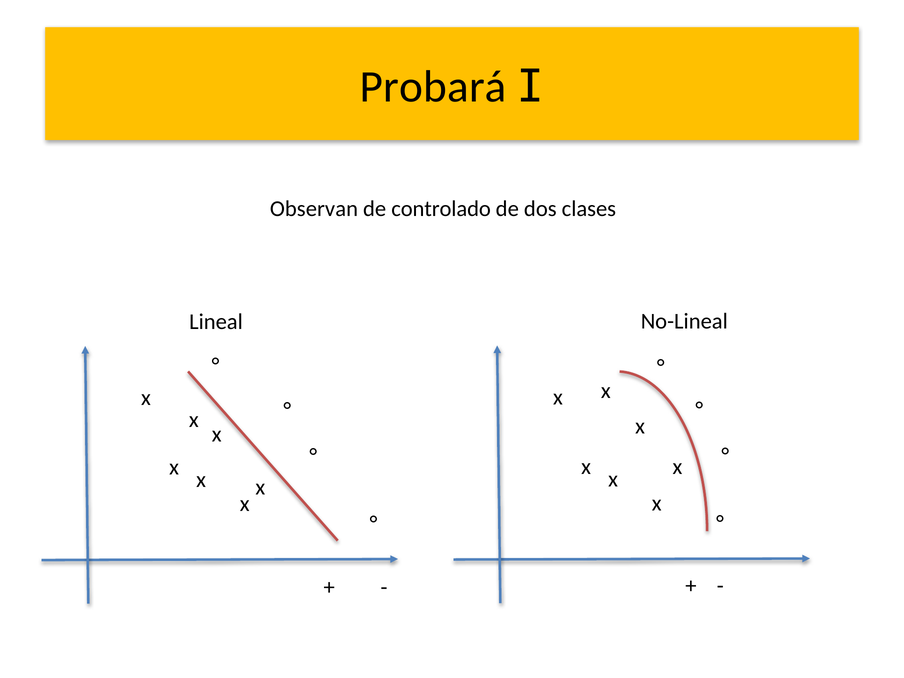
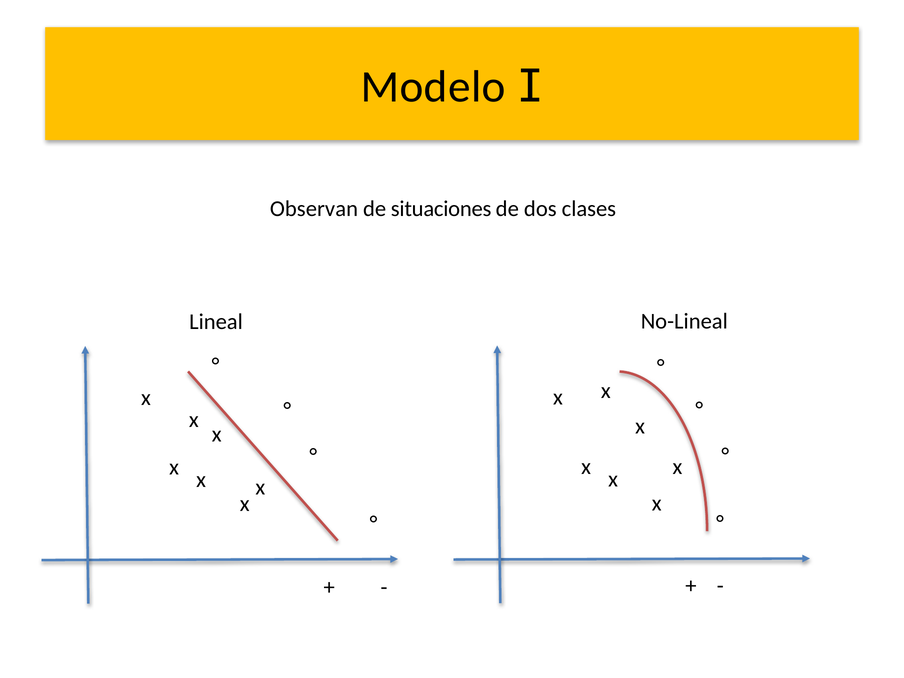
Probará: Probará -> Modelo (433, 87)
controlado: controlado -> situaciones (441, 209)
